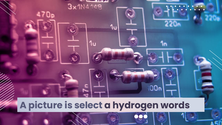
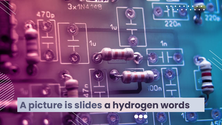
select: select -> slides (88, 105)
